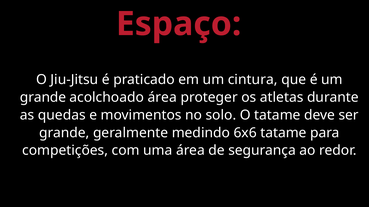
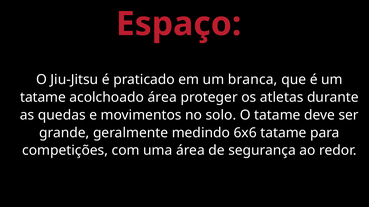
cintura: cintura -> branca (253, 80)
grande: grande -> tatame (43, 98)
